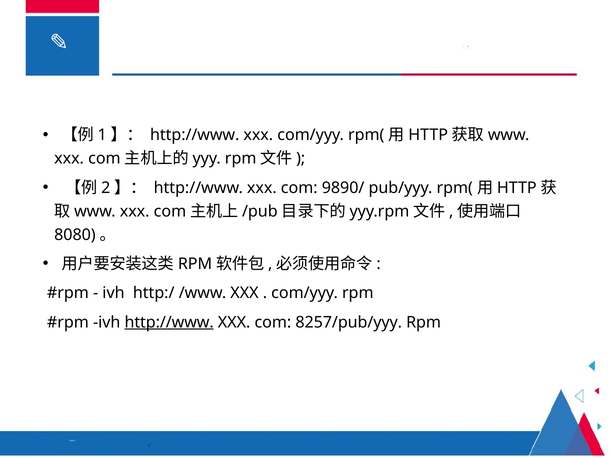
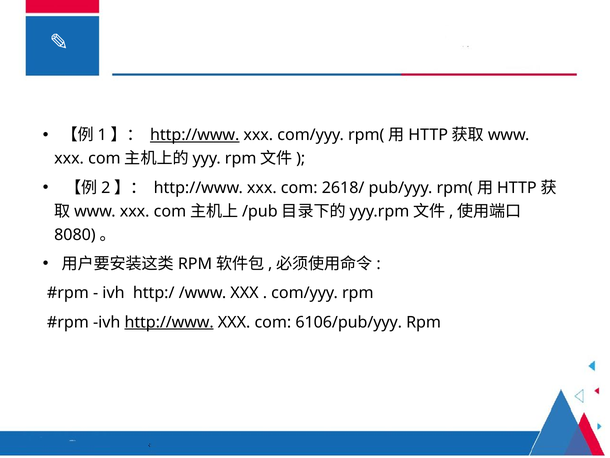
http://www underline: none -> present (195, 135)
9890/: 9890/ -> 2618/ (343, 188)
8257/pub/yyy: 8257/pub/yyy -> 6106/pub/yyy (349, 322)
